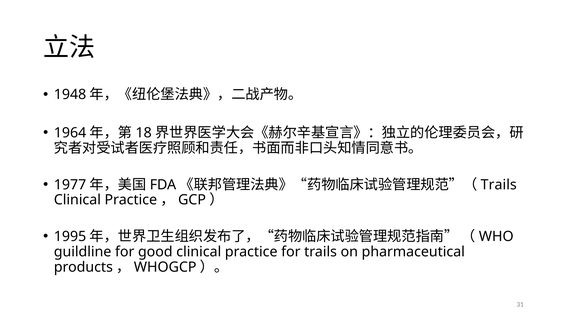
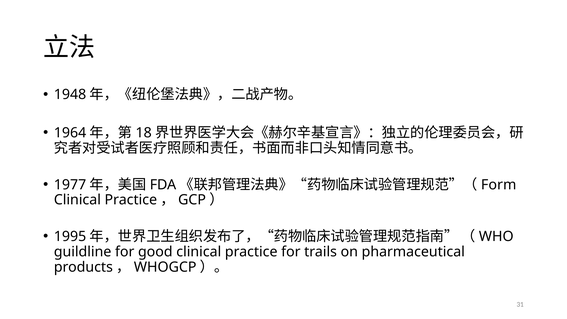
Trails: Trails -> Form (499, 185)
